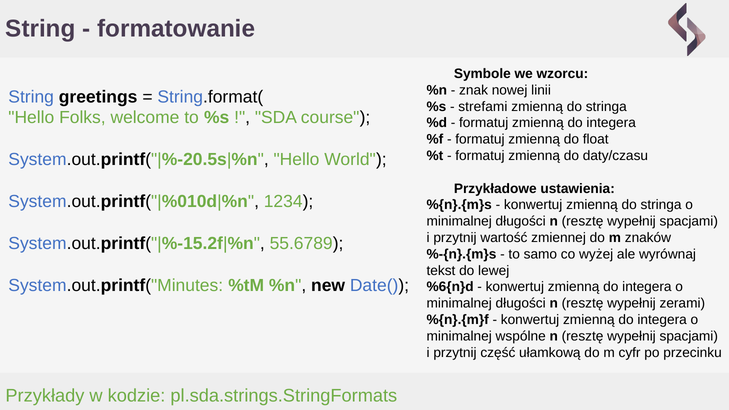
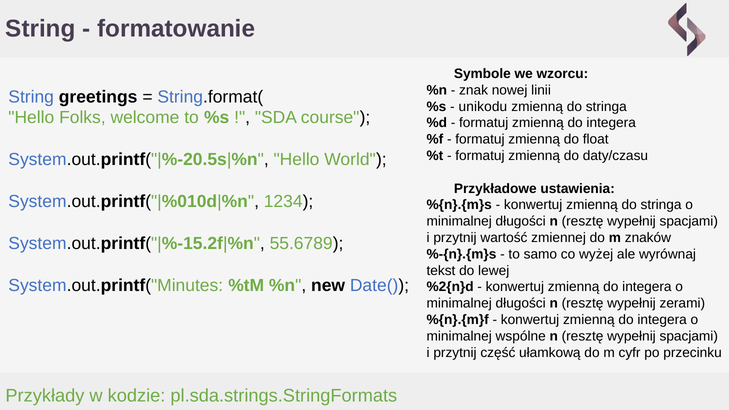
strefami: strefami -> unikodu (483, 107)
%6{n}d: %6{n}d -> %2{n}d (450, 287)
